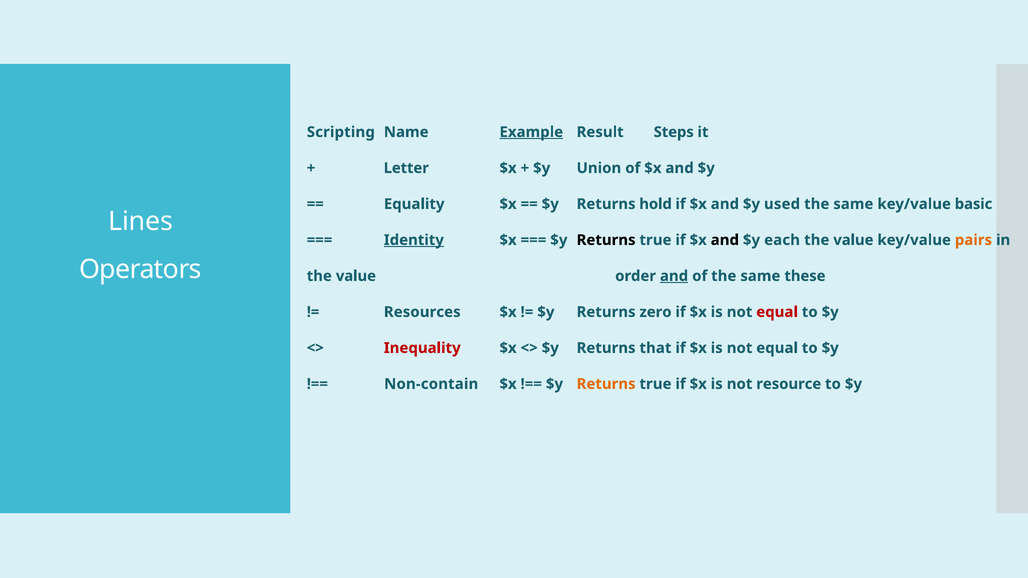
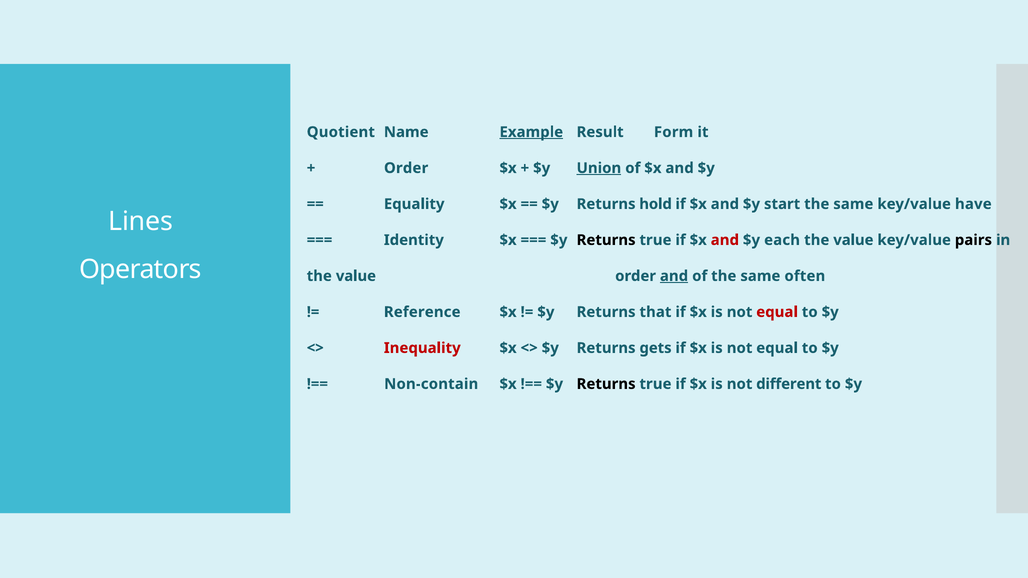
Scripting: Scripting -> Quotient (341, 132)
Steps: Steps -> Form (674, 132)
Letter: Letter -> Order (406, 168)
Union underline: none -> present (599, 168)
used: used -> start (782, 204)
basic: basic -> have (973, 204)
Identity underline: present -> none (414, 240)
and colour: black -> red (725, 240)
pairs colour: orange -> black (973, 240)
these: these -> often (805, 276)
Resources: Resources -> Reference (422, 312)
zero: zero -> that (655, 312)
that: that -> gets (656, 348)
Returns colour: orange -> black (606, 384)
resource: resource -> different (789, 384)
